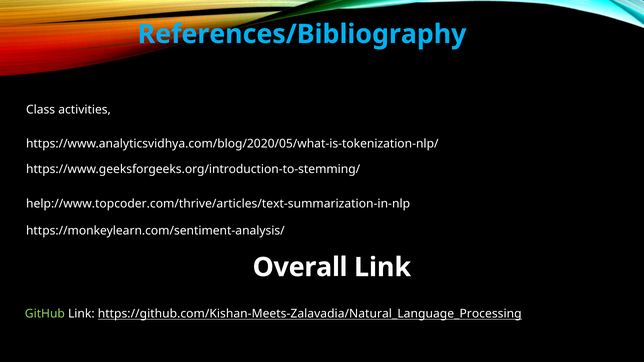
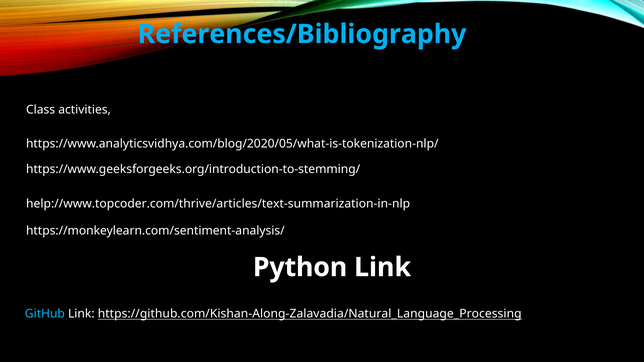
Overall: Overall -> Python (300, 267)
GitHub colour: light green -> light blue (45, 314)
https://github.com/Kishan-Meets-Zalavadia/Natural_Language_Processing: https://github.com/Kishan-Meets-Zalavadia/Natural_Language_Processing -> https://github.com/Kishan-Along-Zalavadia/Natural_Language_Processing (310, 314)
